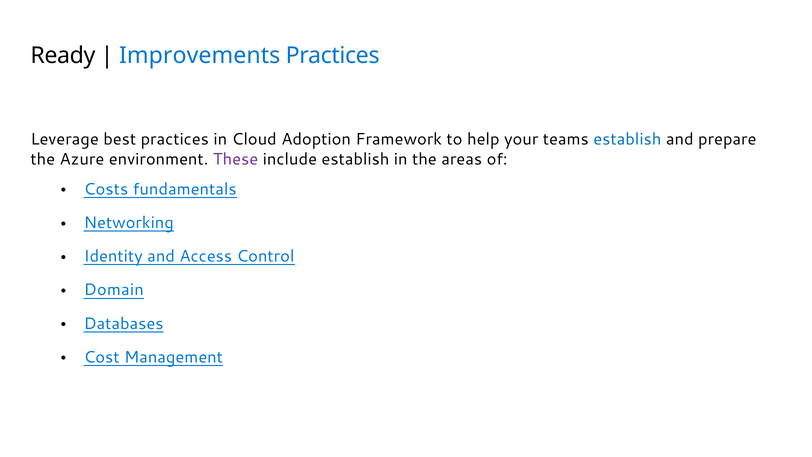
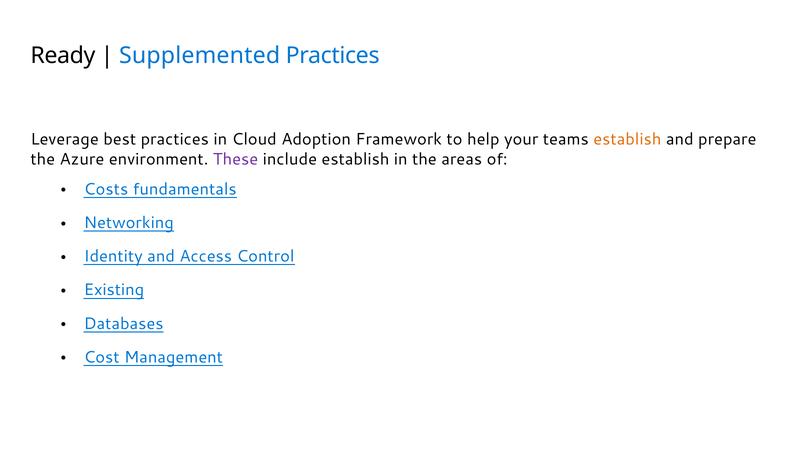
Improvements: Improvements -> Supplemented (200, 56)
establish colour: blue -> orange (627, 139)
Domain: Domain -> Existing (114, 290)
